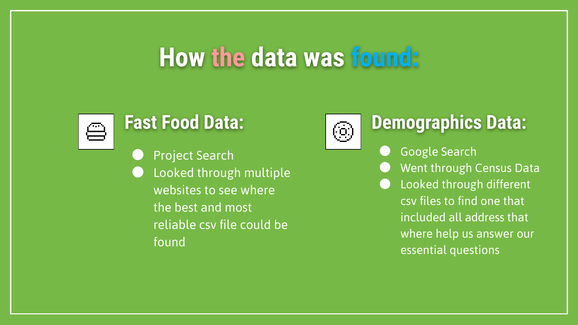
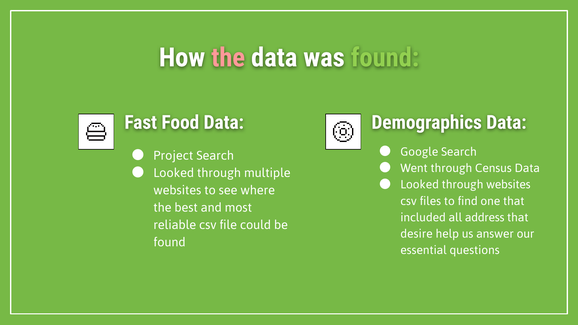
found colour: light blue -> light green (385, 58)
through different: different -> websites (508, 184)
where: where -> desire (417, 233)
